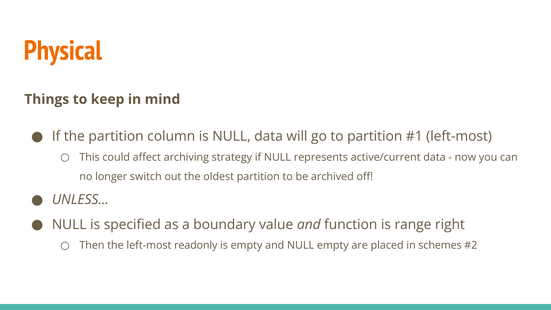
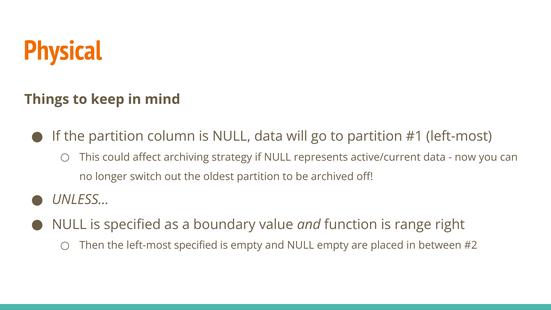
left-most readonly: readonly -> specified (196, 245)
schemes: schemes -> between (440, 245)
